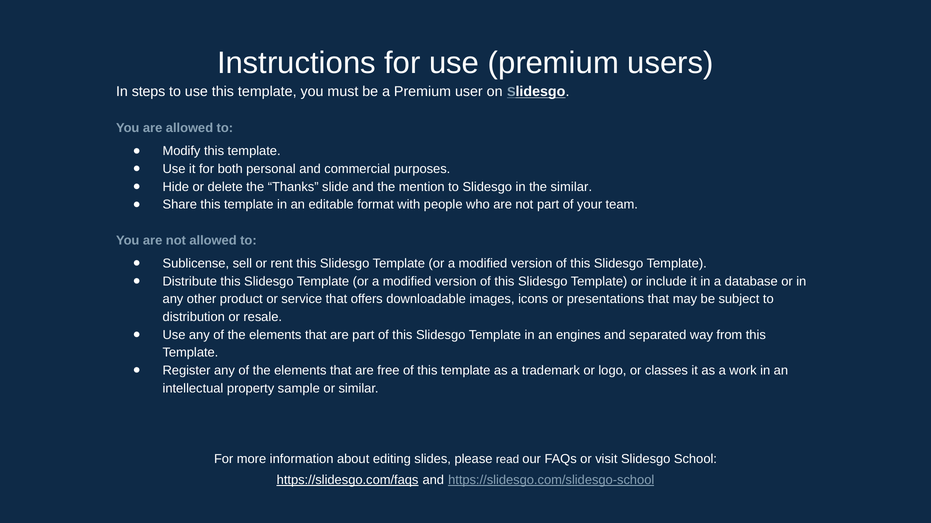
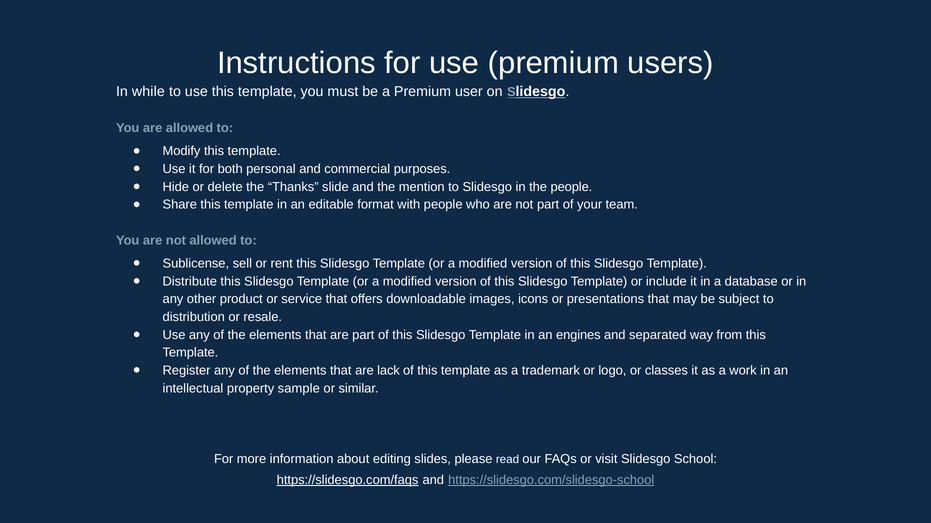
steps: steps -> while (148, 92)
the similar: similar -> people (571, 187)
free: free -> lack (389, 371)
